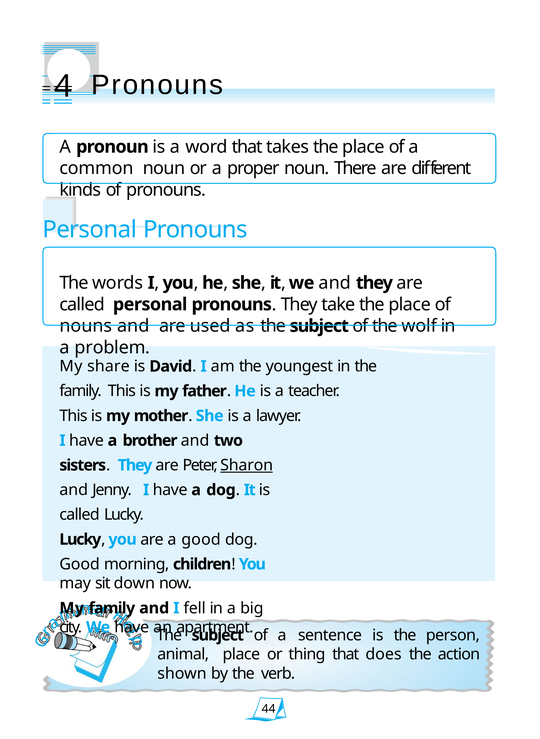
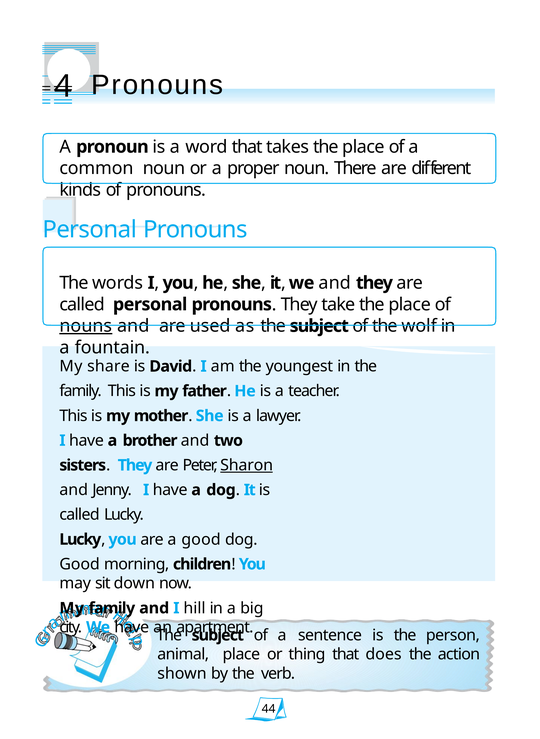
nouns underline: none -> present (86, 326)
problem: problem -> fountain (112, 348)
fell: fell -> hill (195, 608)
